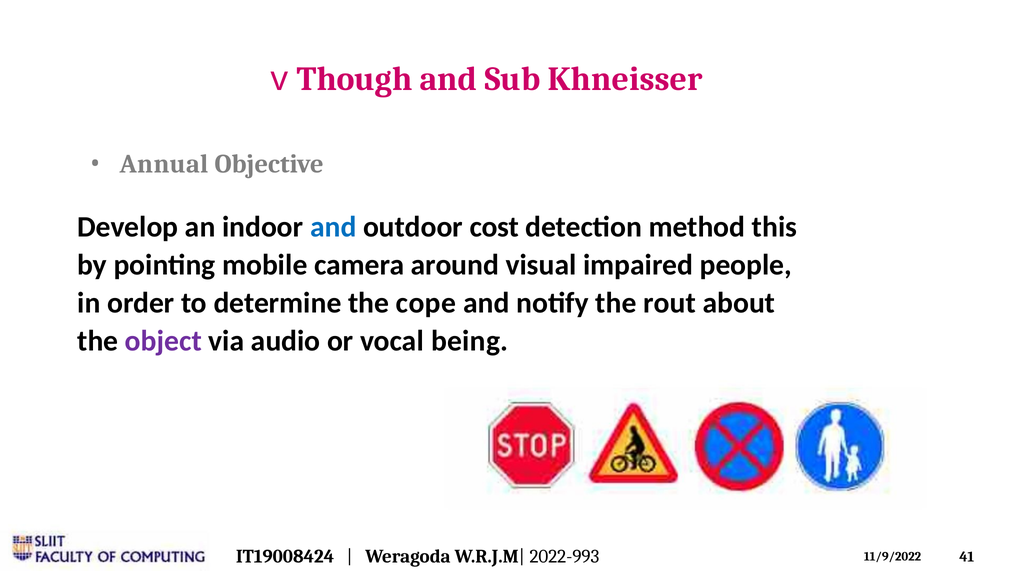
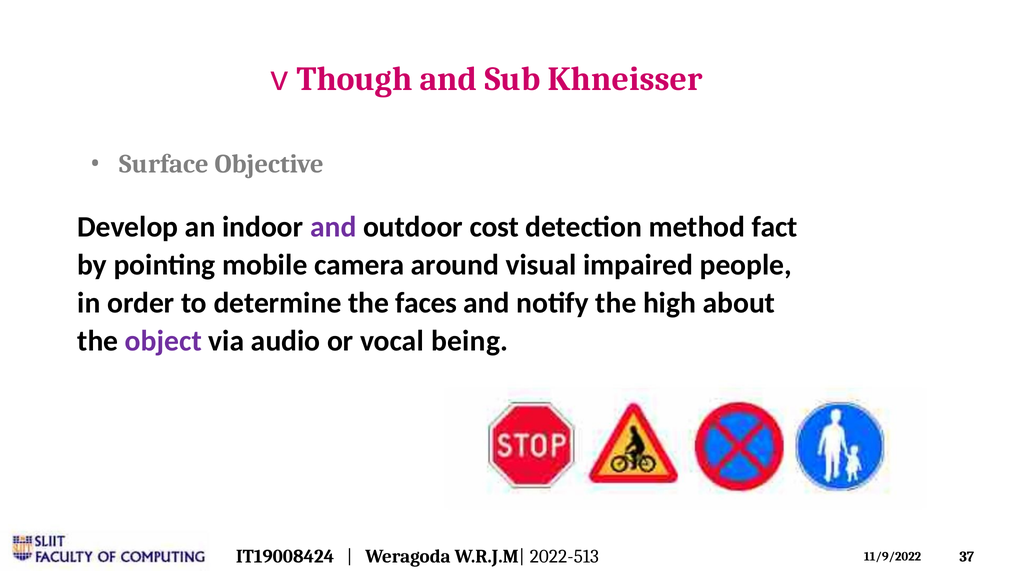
Annual: Annual -> Surface (164, 164)
and colour: blue -> purple (333, 227)
this: this -> fact (775, 227)
cope: cope -> faces (426, 303)
rout: rout -> high (670, 303)
2022-993: 2022-993 -> 2022-513 (564, 557)
41: 41 -> 37 (967, 557)
